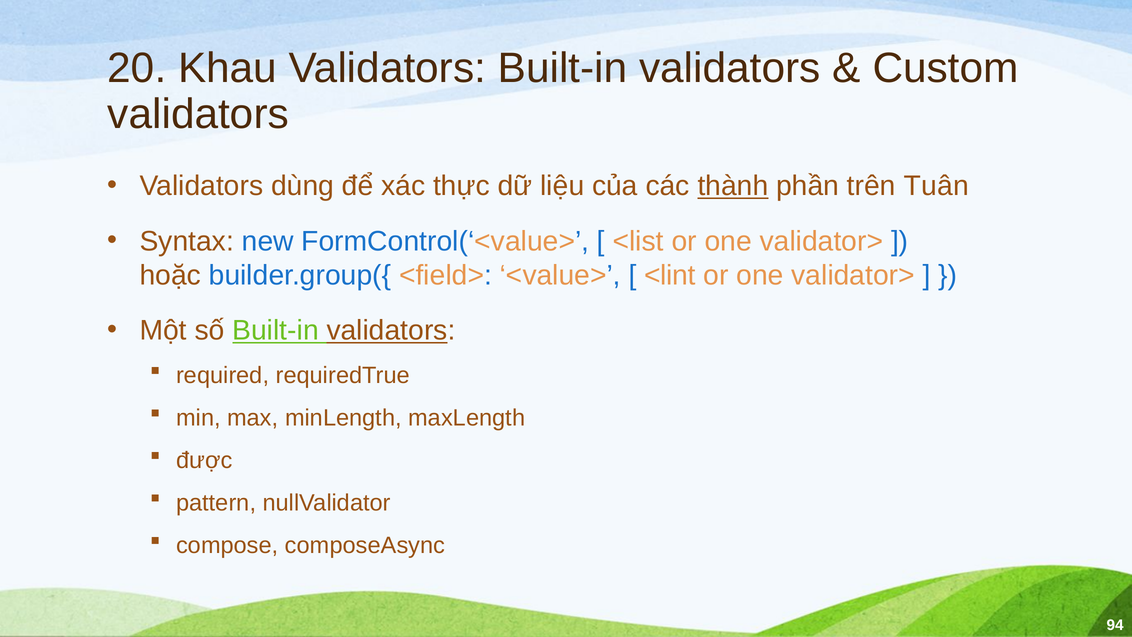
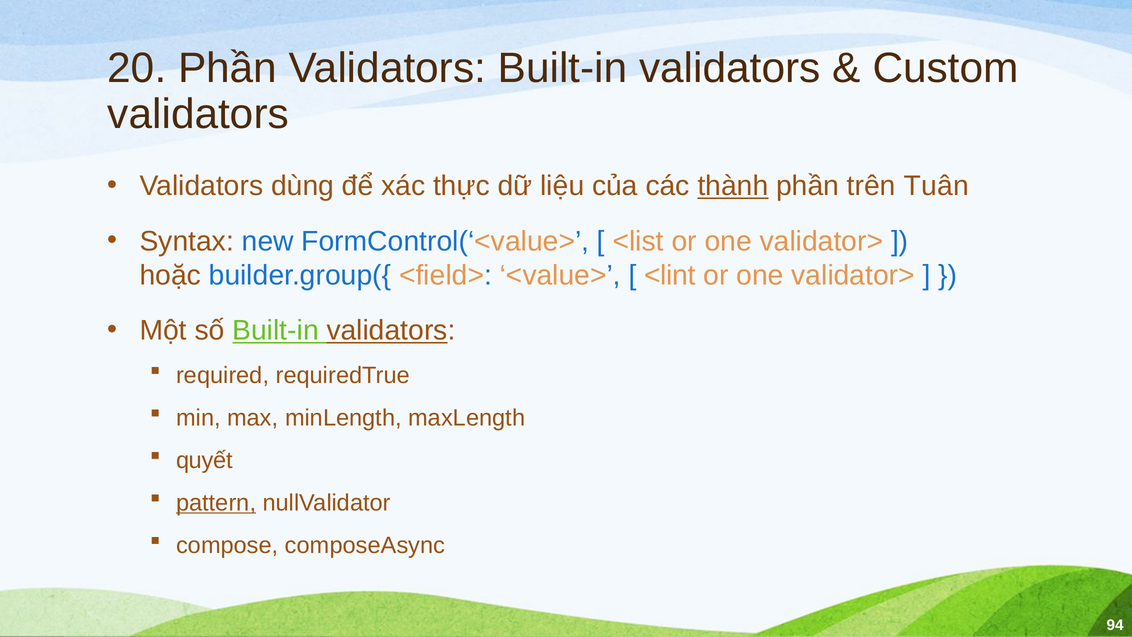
20 Khau: Khau -> Phần (228, 68)
được: được -> quyết (204, 460)
pattern underline: none -> present (216, 503)
